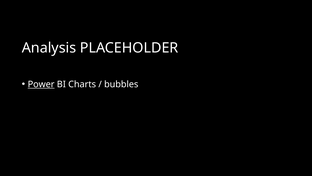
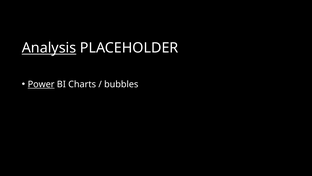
Analysis underline: none -> present (49, 48)
